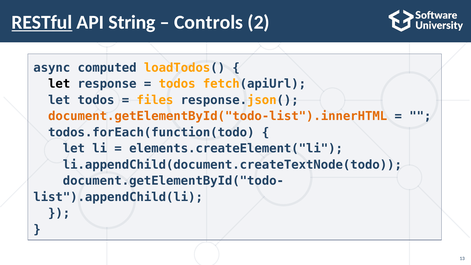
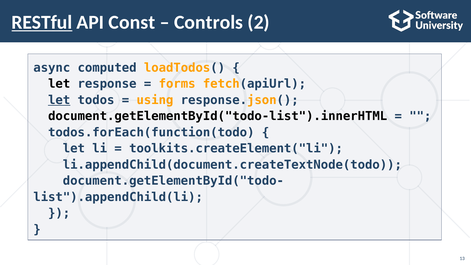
String: String -> Const (132, 22)
todos: todos -> forms (177, 84)
let underline: none -> present (59, 100)
files: files -> using (155, 100)
document.getElementById("todo-list").innerHTML colour: orange -> black (218, 116)
elements.createElement("li: elements.createElement("li -> toolkits.createElement("li (236, 148)
